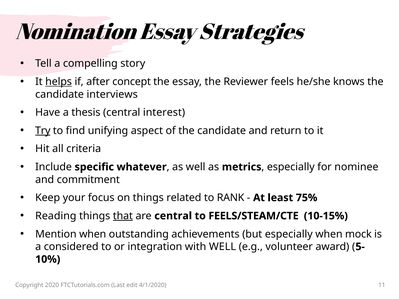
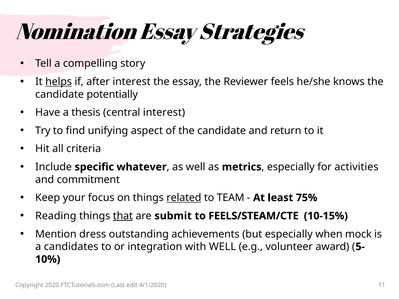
after concept: concept -> interest (132, 82)
interviews: interviews -> potentially (112, 94)
Try underline: present -> none (43, 131)
nominee: nominee -> activities (356, 167)
related underline: none -> present (184, 198)
RANK: RANK -> TEAM (231, 198)
are central: central -> submit (173, 216)
Mention when: when -> dress (93, 234)
considered: considered -> candidates (71, 247)
